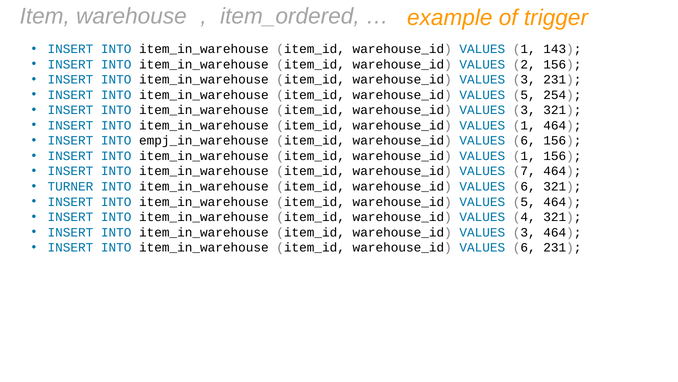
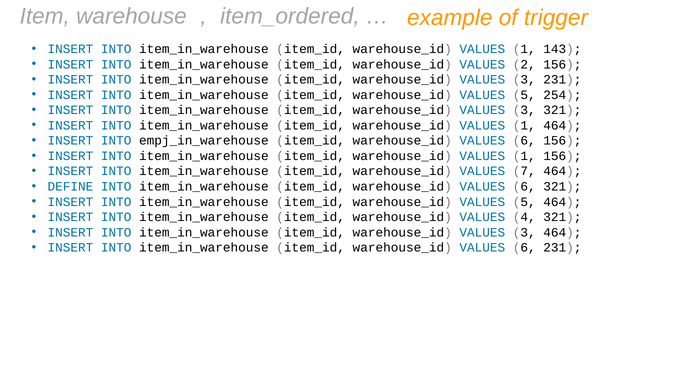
TURNER: TURNER -> DEFINE (70, 186)
